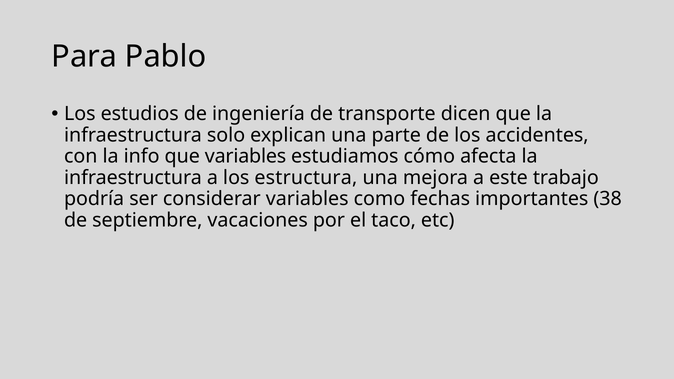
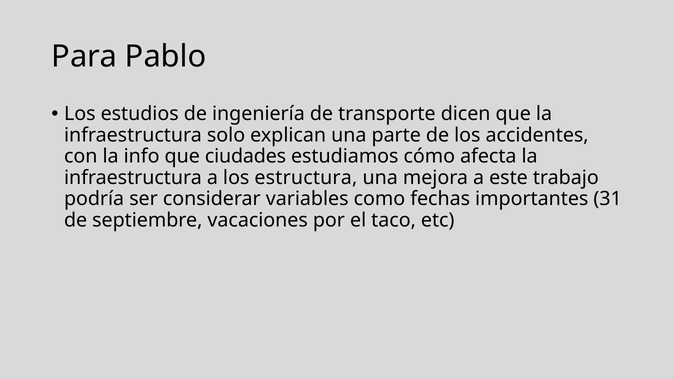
que variables: variables -> ciudades (246, 156)
38: 38 -> 31 (608, 199)
